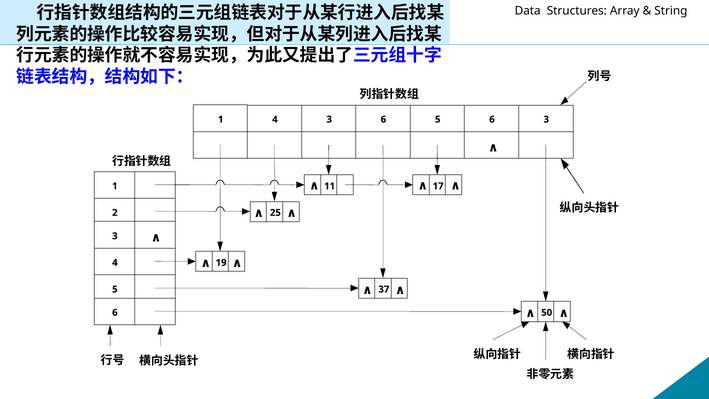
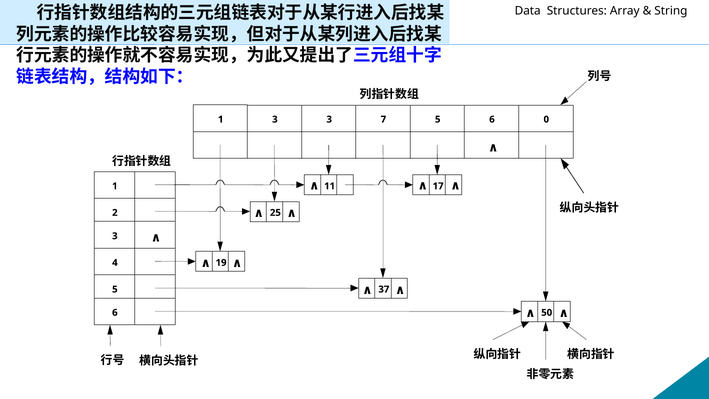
1 4: 4 -> 3 (275, 119)
3 6: 6 -> 7 (383, 119)
6 3: 3 -> 0 (546, 119)
